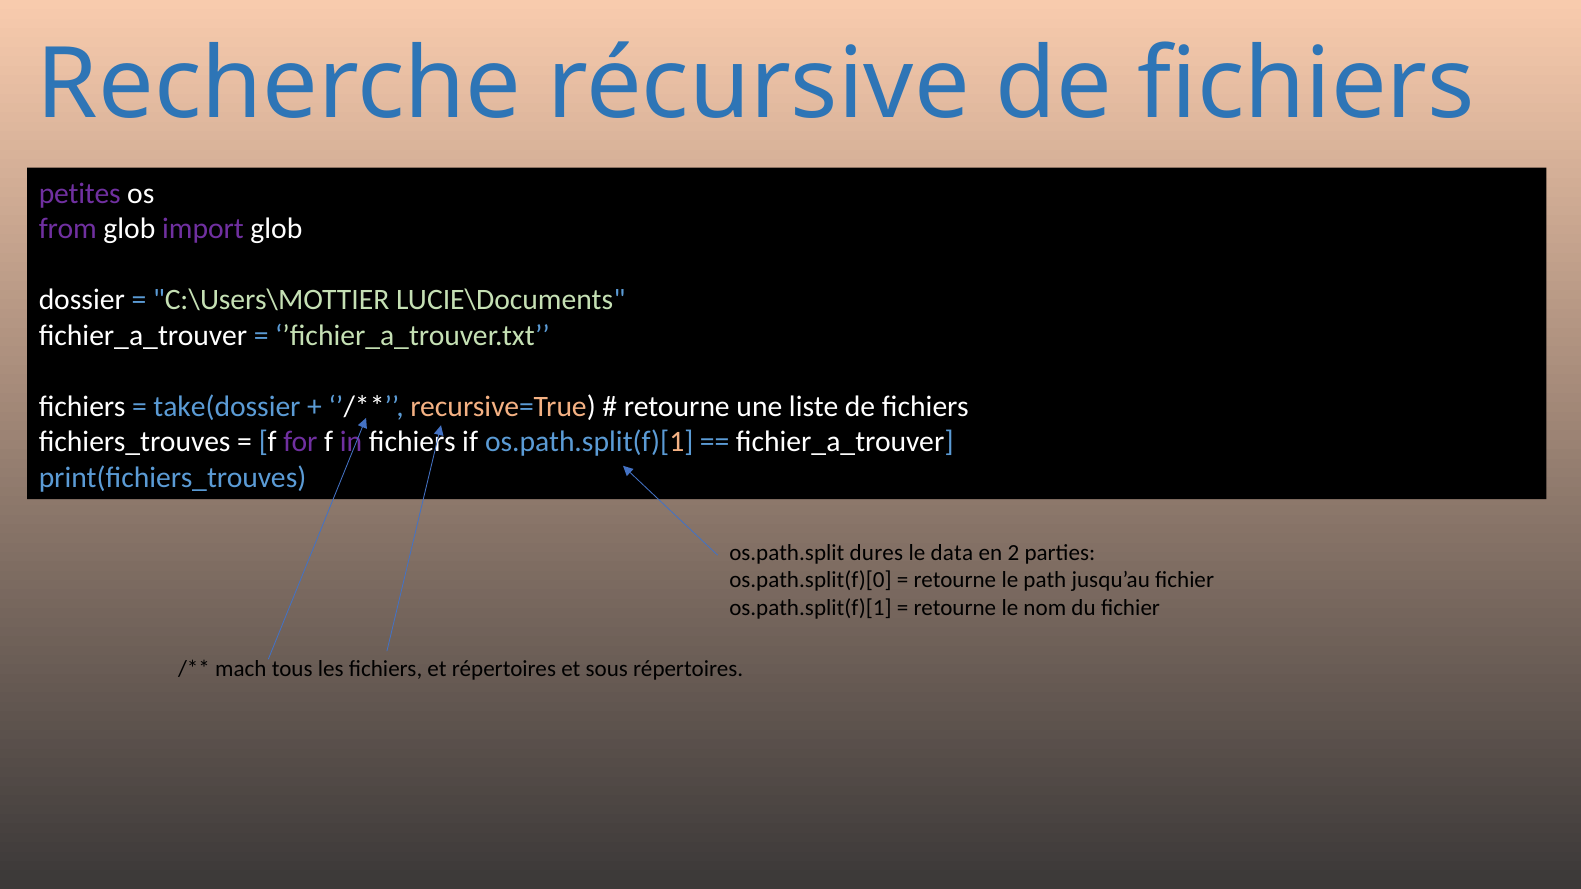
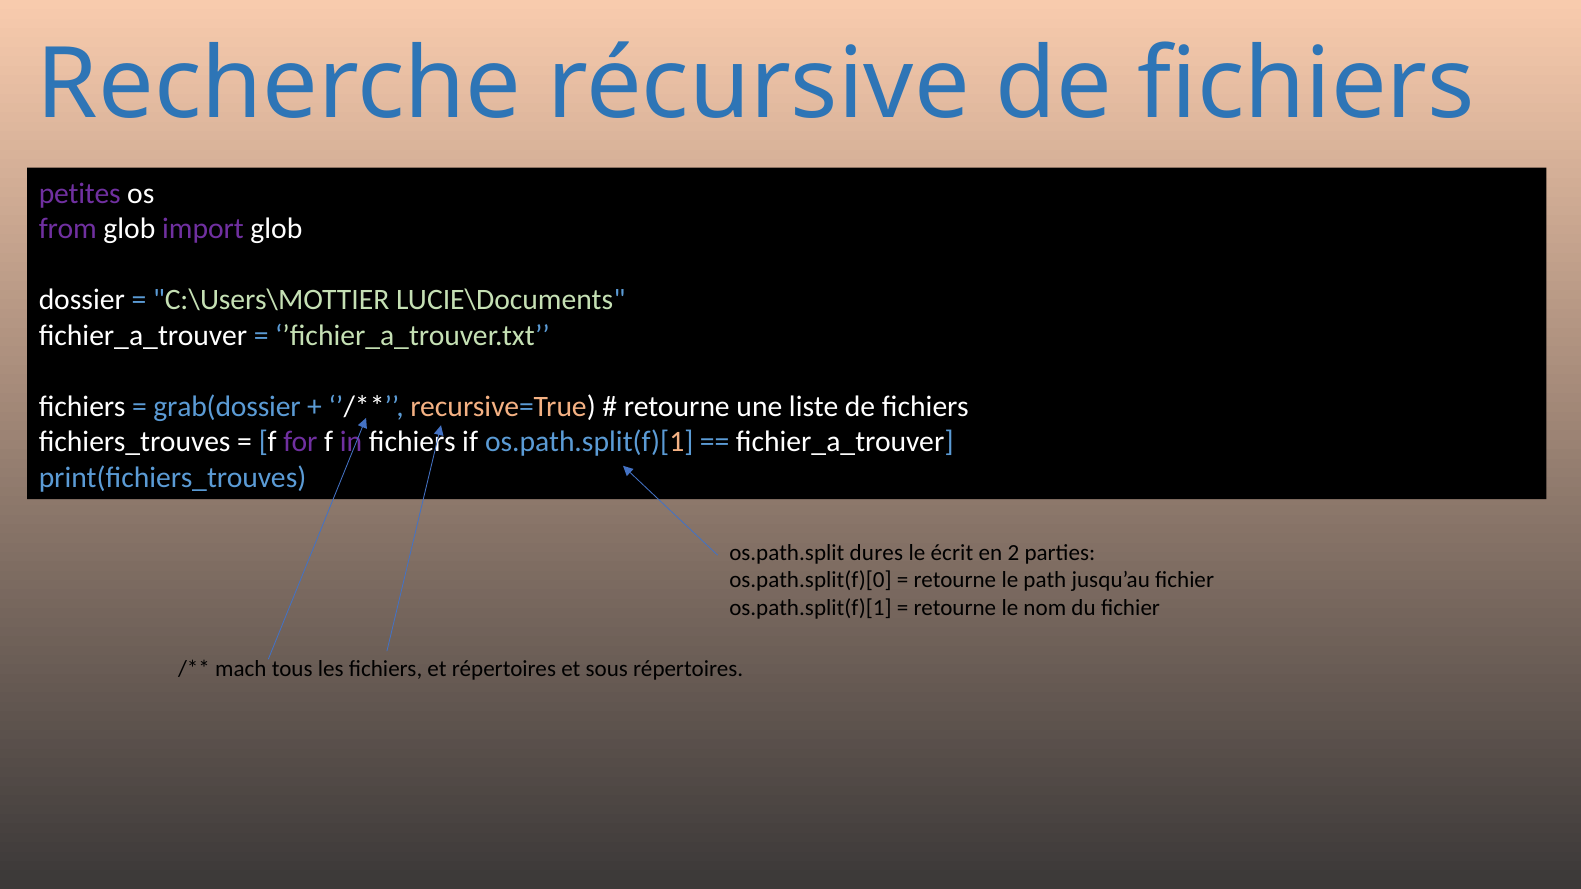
take(dossier: take(dossier -> grab(dossier (227, 407)
data: data -> écrit (952, 553)
